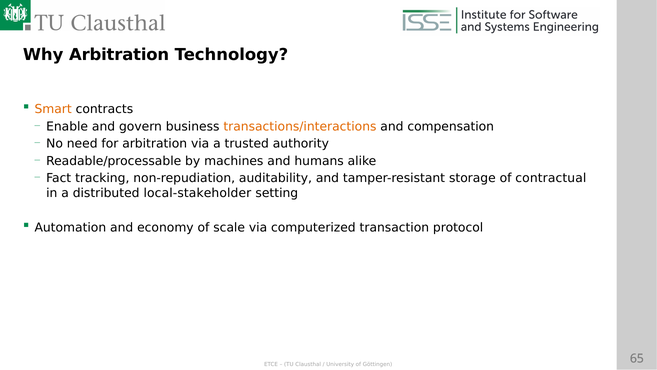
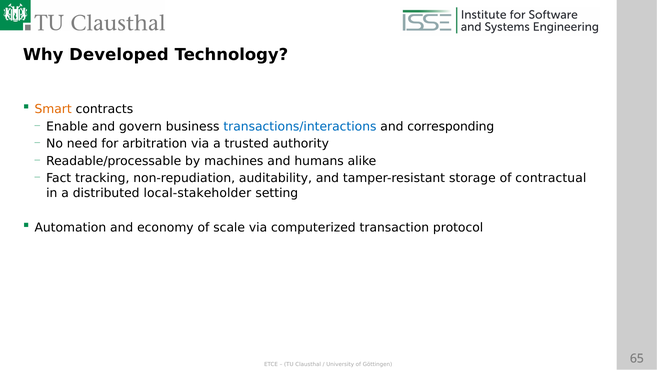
Why Arbitration: Arbitration -> Developed (119, 55)
transactions/interactions colour: orange -> blue (300, 126)
compensation: compensation -> corresponding (451, 126)
